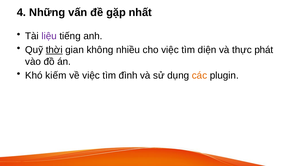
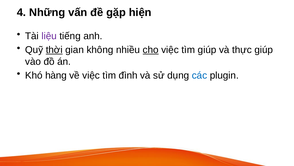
nhất: nhất -> hiện (140, 12)
cho underline: none -> present (151, 50)
tìm diện: diện -> giúp (207, 50)
thực phát: phát -> giúp (264, 50)
kiếm: kiếm -> hàng (56, 75)
các colour: orange -> blue (200, 75)
